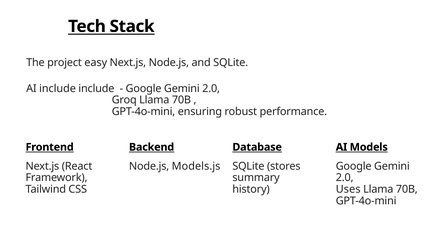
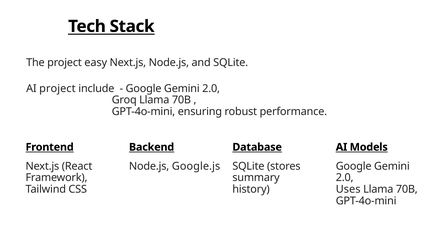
AI include: include -> project (57, 88)
Models.js: Models.js -> Google.js (196, 166)
